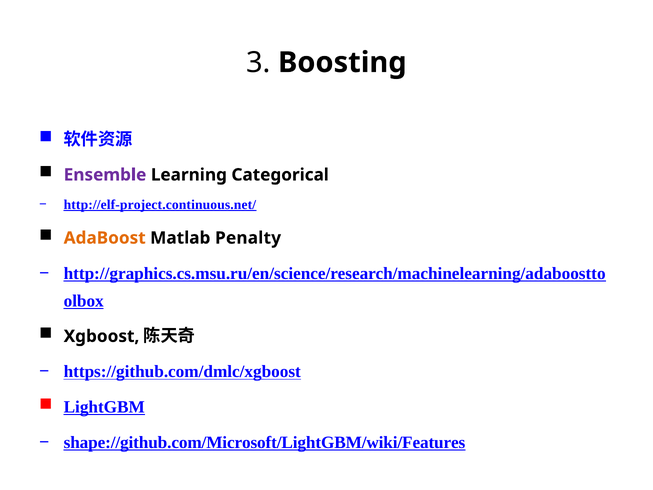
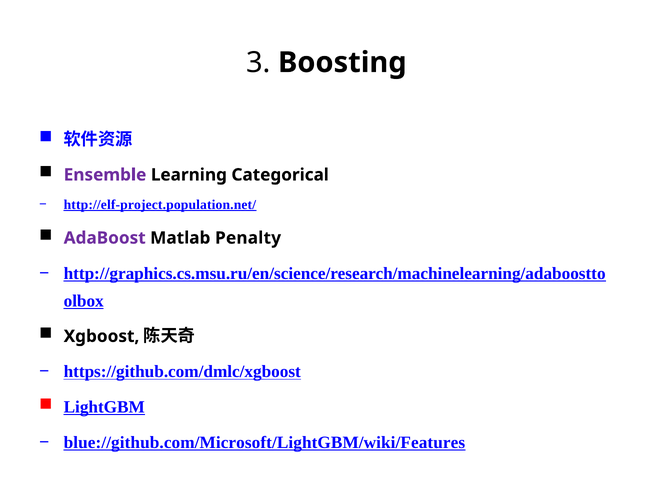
http://elf-project.continuous.net/: http://elf-project.continuous.net/ -> http://elf-project.population.net/ (160, 204)
AdaBoost colour: orange -> purple (105, 238)
shape://github.com/Microsoft/LightGBM/wiki/Features: shape://github.com/Microsoft/LightGBM/wiki/Features -> blue://github.com/Microsoft/LightGBM/wiki/Features (264, 442)
